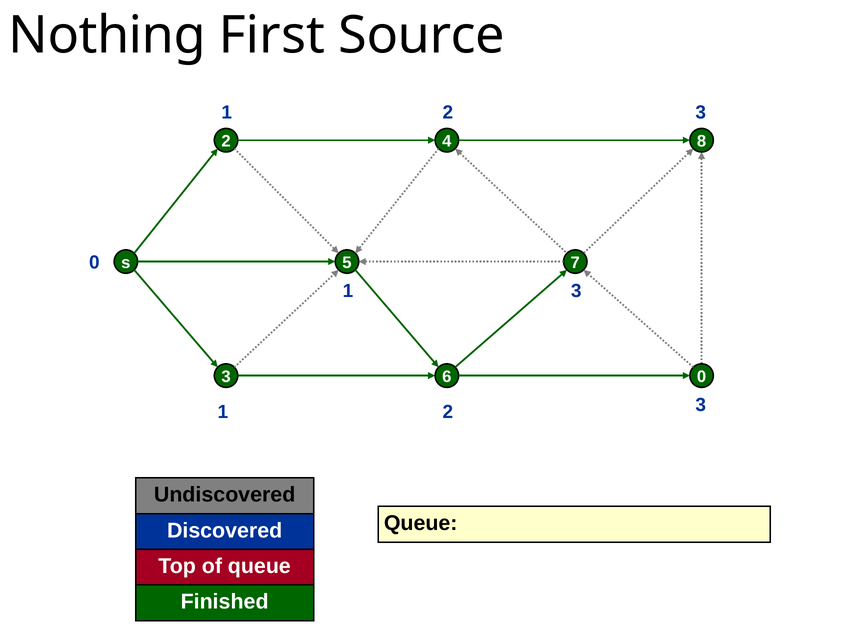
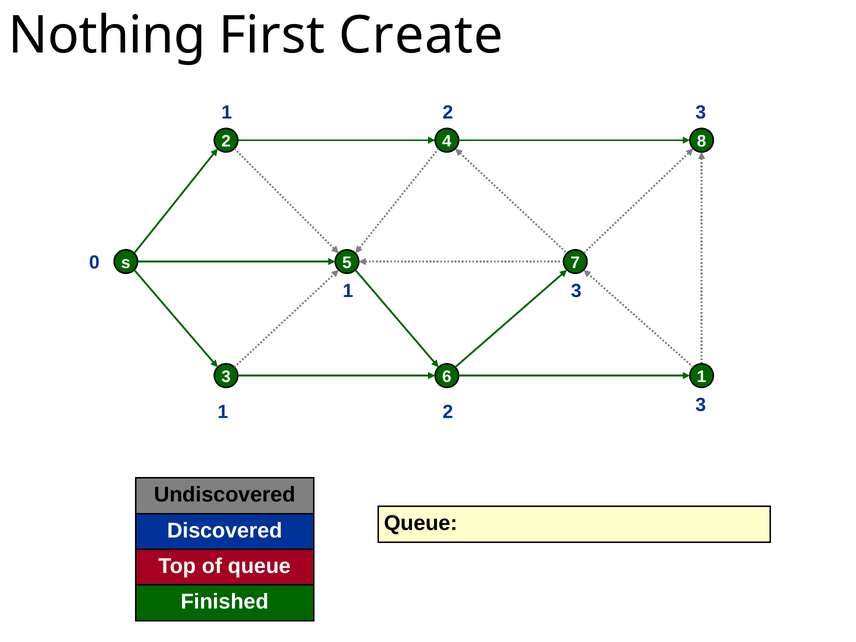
Source: Source -> Create (421, 35)
6 0: 0 -> 1 (702, 377)
